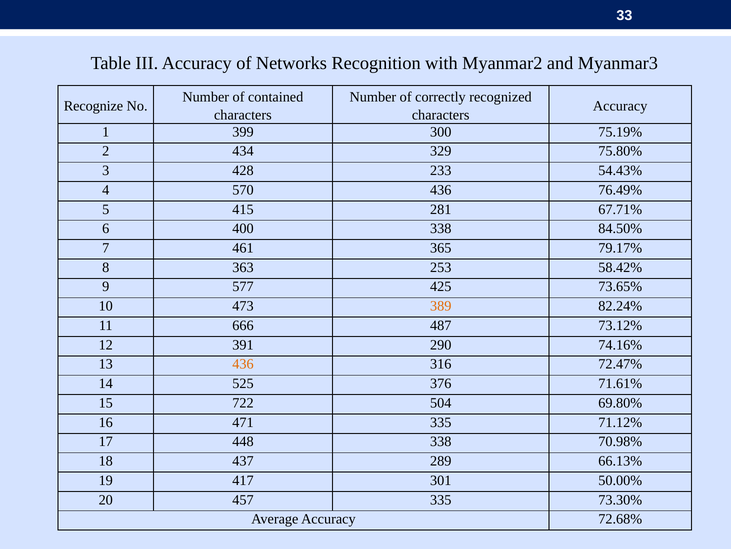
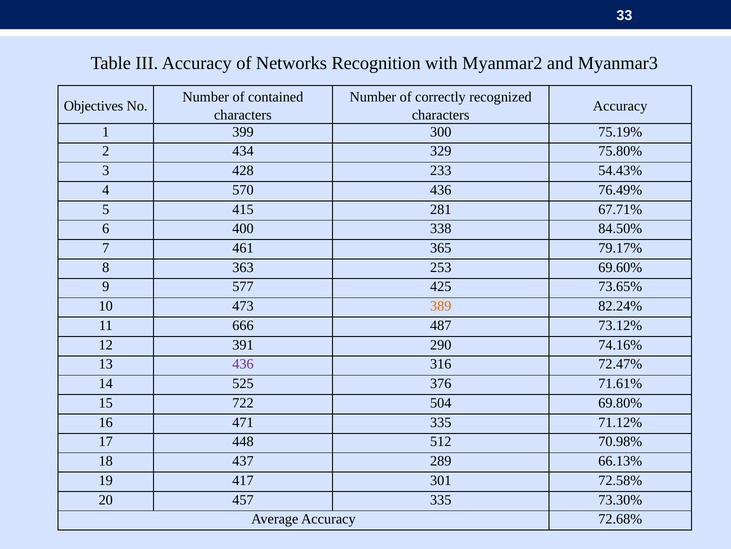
Recognize: Recognize -> Objectives (94, 106)
58.42%: 58.42% -> 69.60% (620, 267)
436 colour: orange -> purple (243, 364)
448 338: 338 -> 512 (441, 441)
50.00%: 50.00% -> 72.58% (620, 480)
